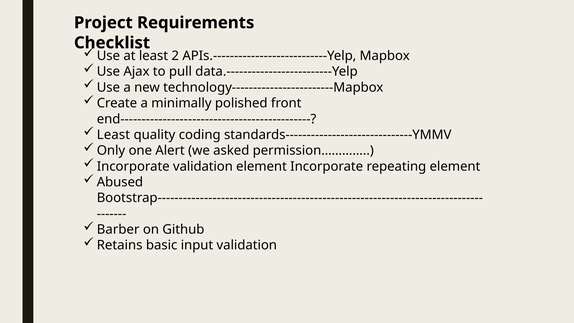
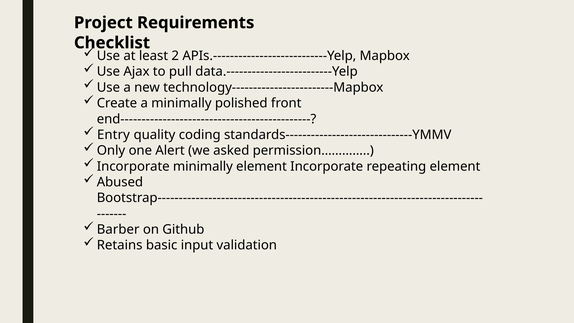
Least: Least -> Entry (113, 135)
Incorporate validation: validation -> minimally (203, 166)
